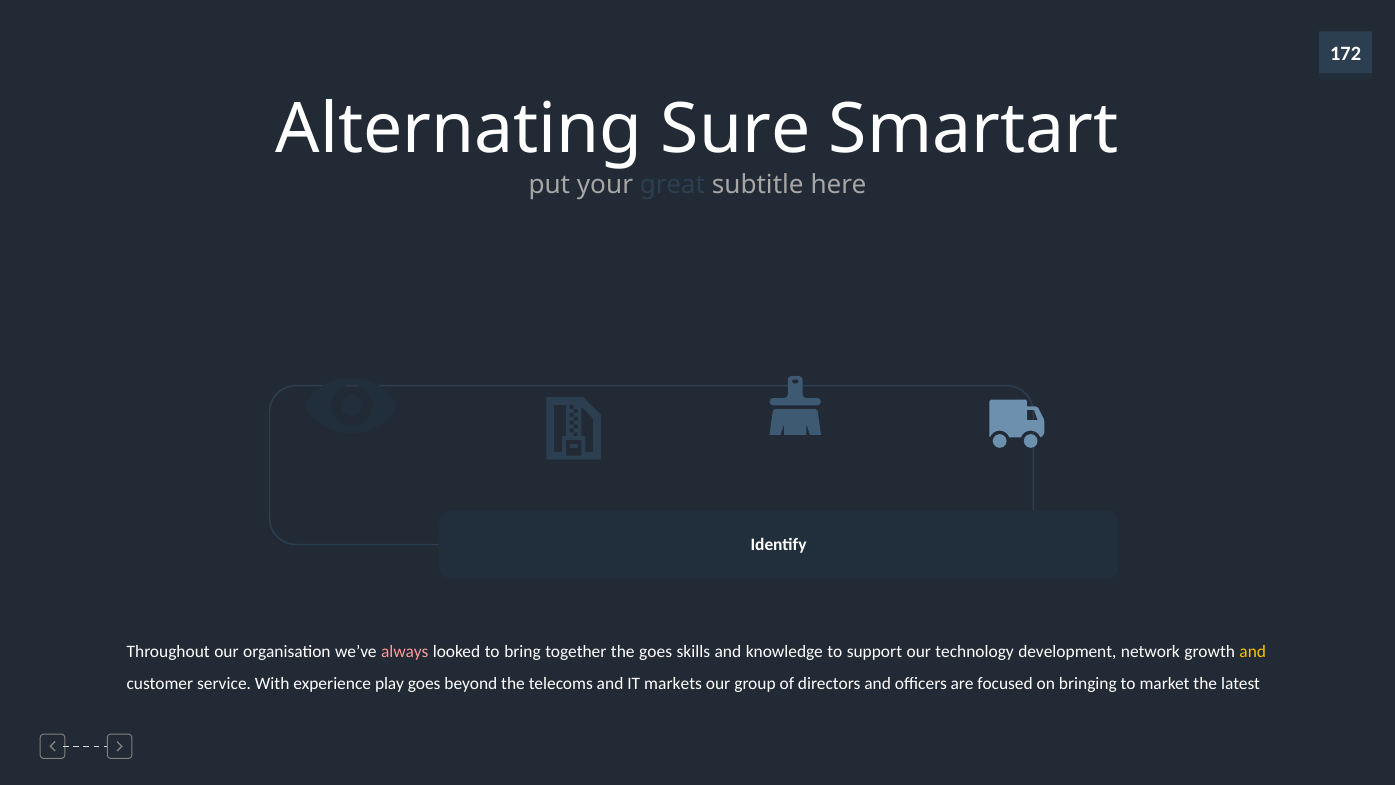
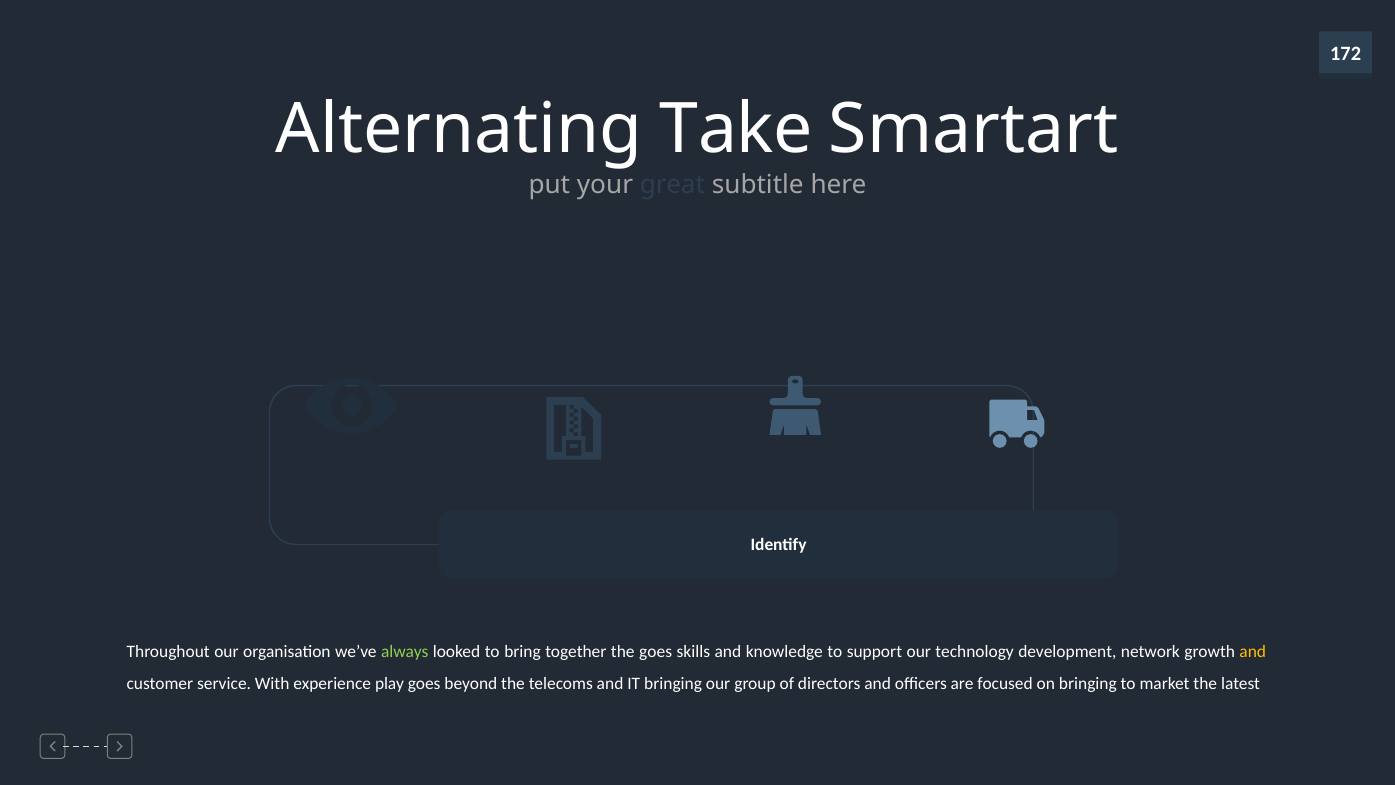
Sure: Sure -> Take (736, 130)
always colour: pink -> light green (405, 652)
IT markets: markets -> bringing (673, 683)
